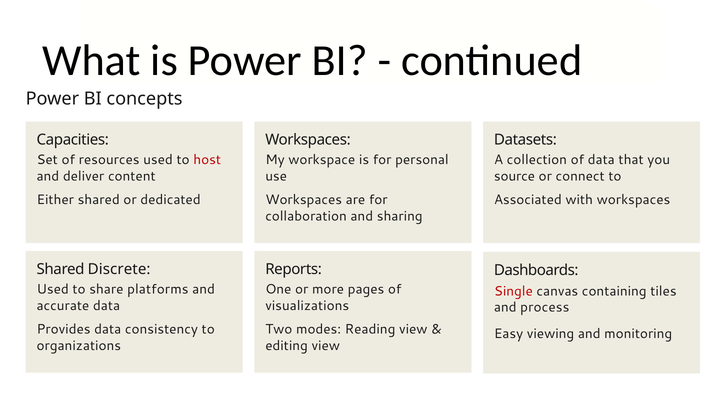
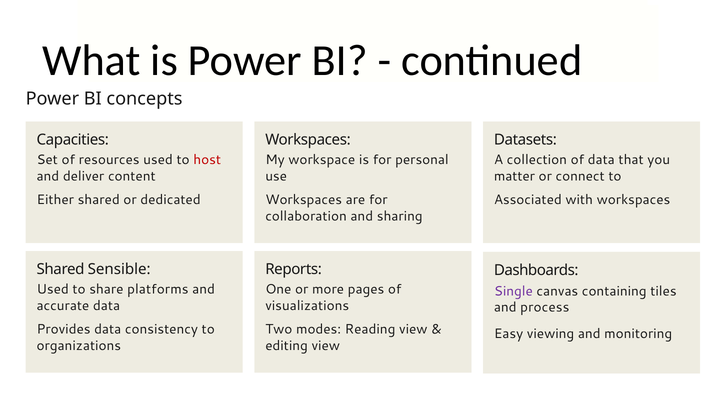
source: source -> matter (514, 176)
Discrete: Discrete -> Sensible (119, 269)
Single colour: red -> purple (513, 291)
